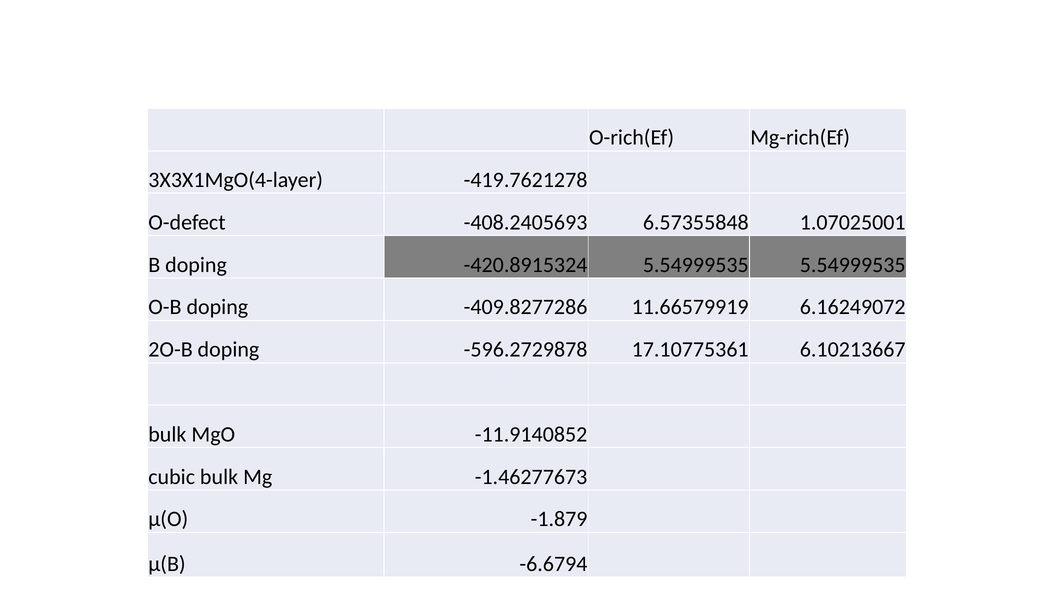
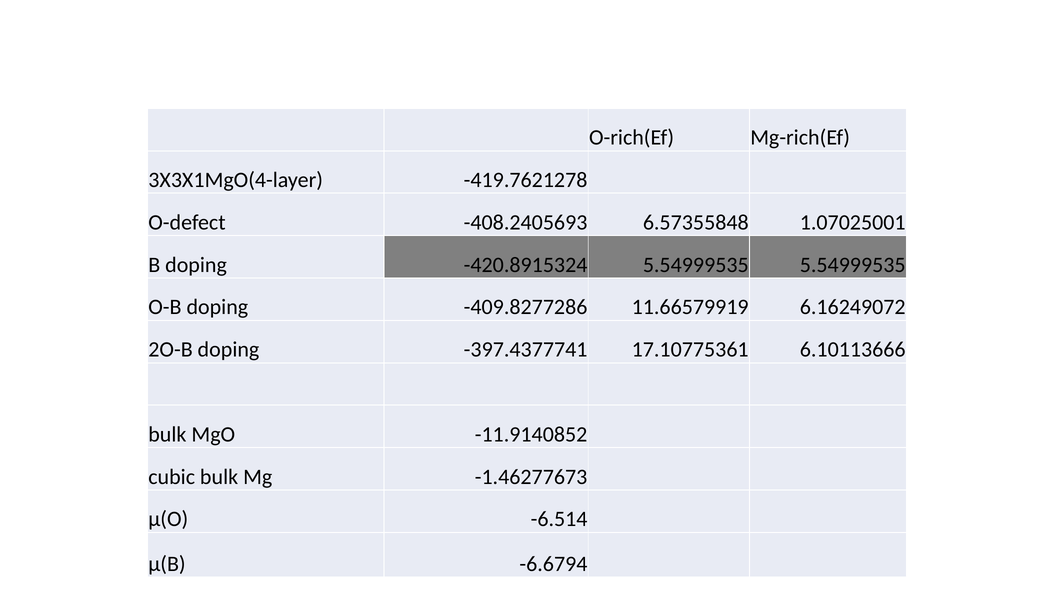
-596.2729878: -596.2729878 -> -397.4377741 (526, 350)
6.10213667: 6.10213667 -> 6.10113666 (853, 350)
-1.879: -1.879 -> -6.514 (559, 519)
